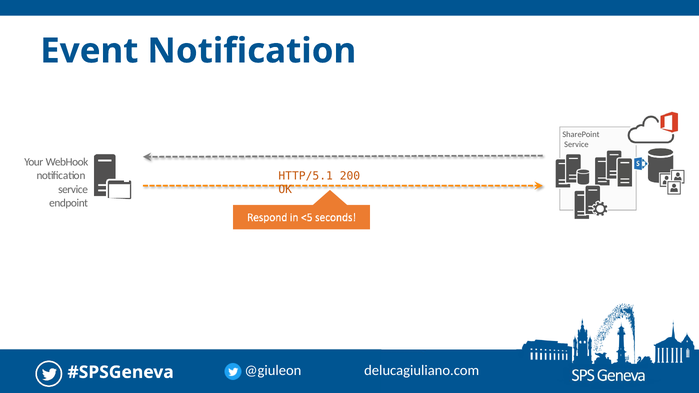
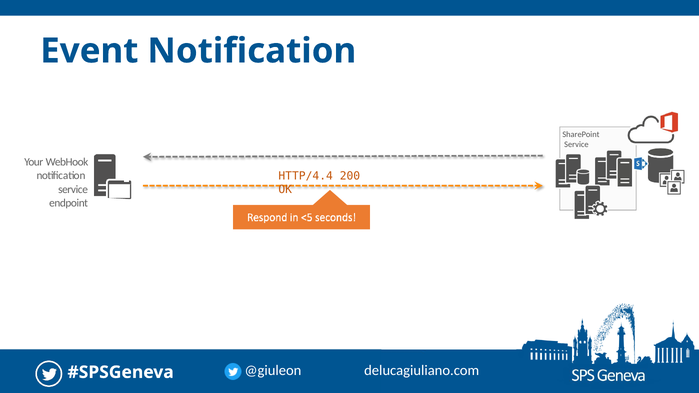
HTTP/5.1: HTTP/5.1 -> HTTP/4.4 (306, 176)
